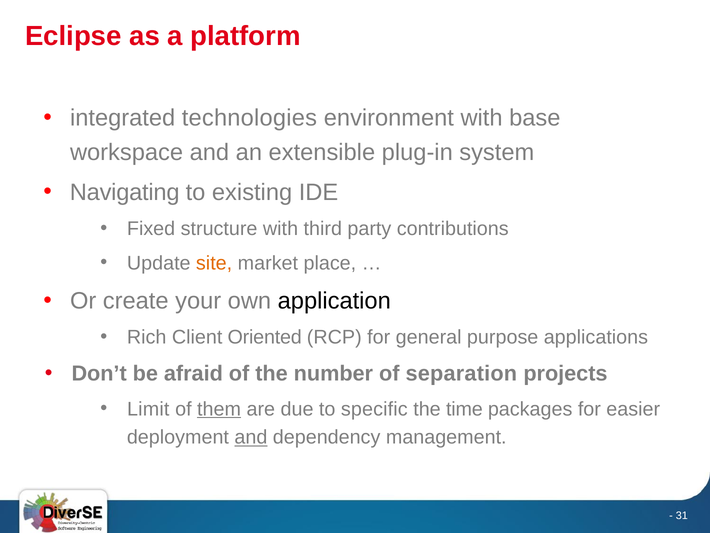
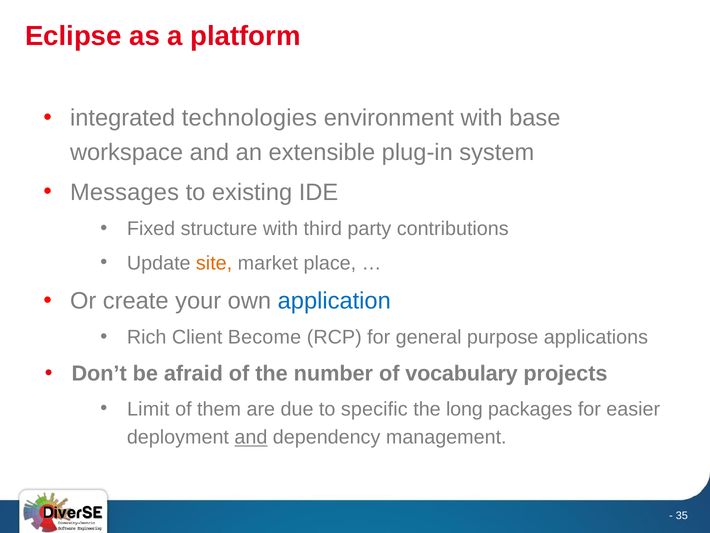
Navigating: Navigating -> Messages (125, 192)
application colour: black -> blue (334, 301)
Oriented: Oriented -> Become (264, 337)
separation: separation -> vocabulary (462, 373)
them underline: present -> none (219, 409)
time: time -> long (464, 409)
31: 31 -> 35 (682, 515)
